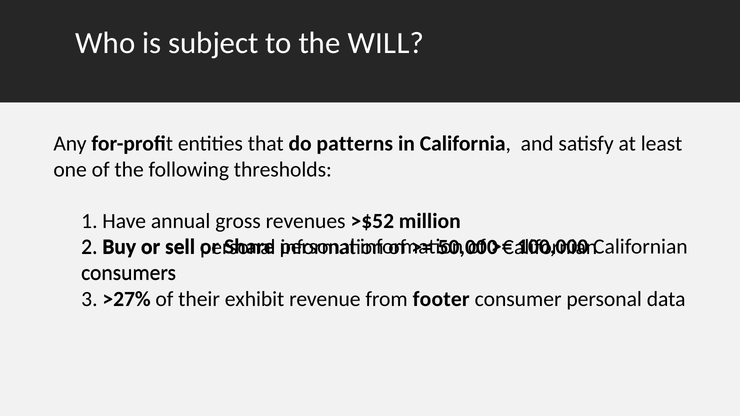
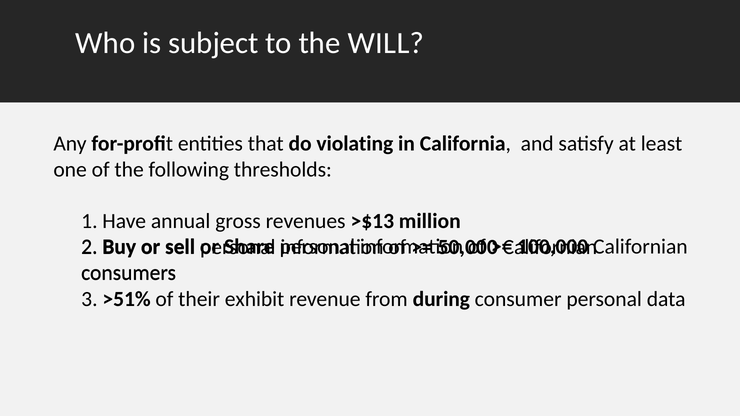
patterns: patterns -> violating (355, 144)
>$52: >$52 -> >$13 (372, 221)
>27%: >27% -> >51% (127, 299)
footer: footer -> during (441, 299)
